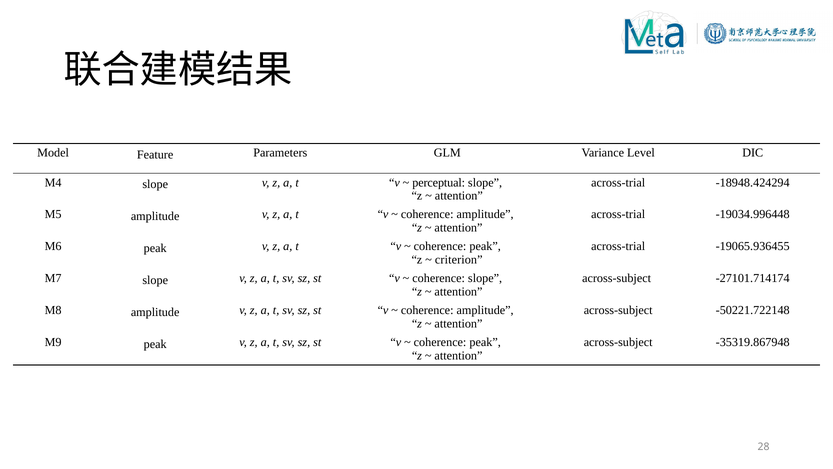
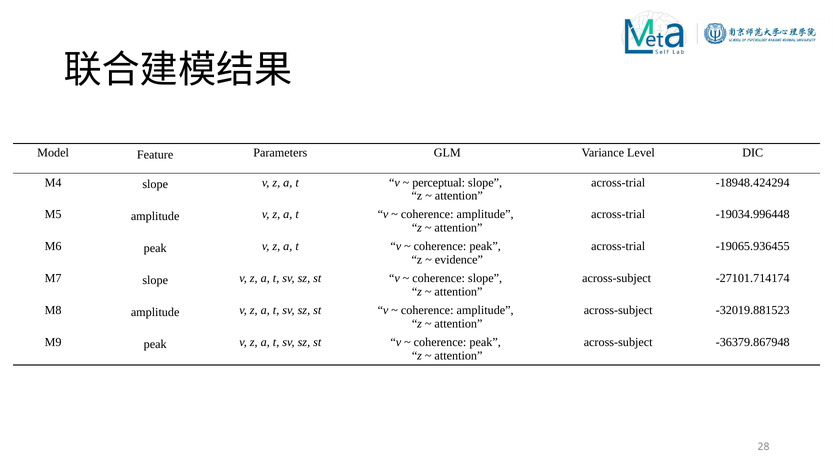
criterion: criterion -> evidence (459, 260)
-50221.722148: -50221.722148 -> -32019.881523 (753, 310)
-35319.867948: -35319.867948 -> -36379.867948 (753, 342)
